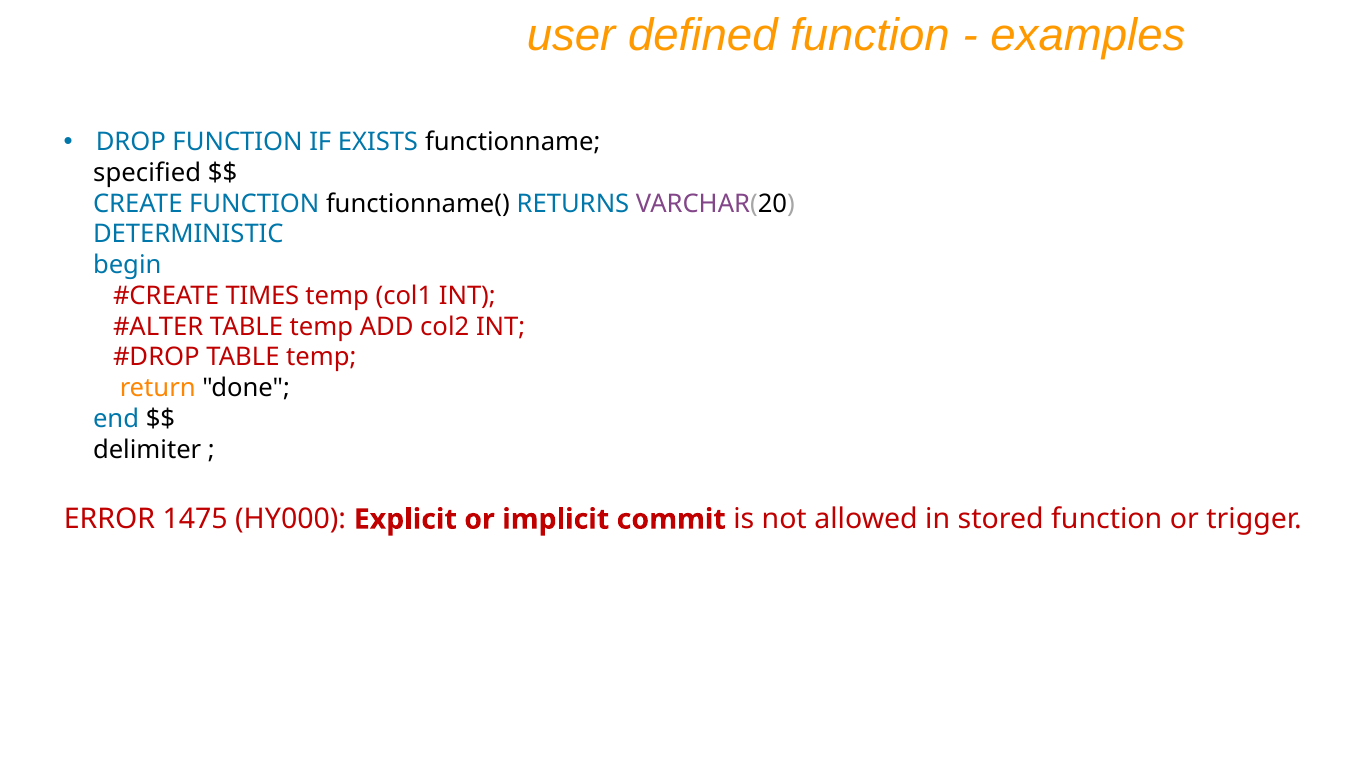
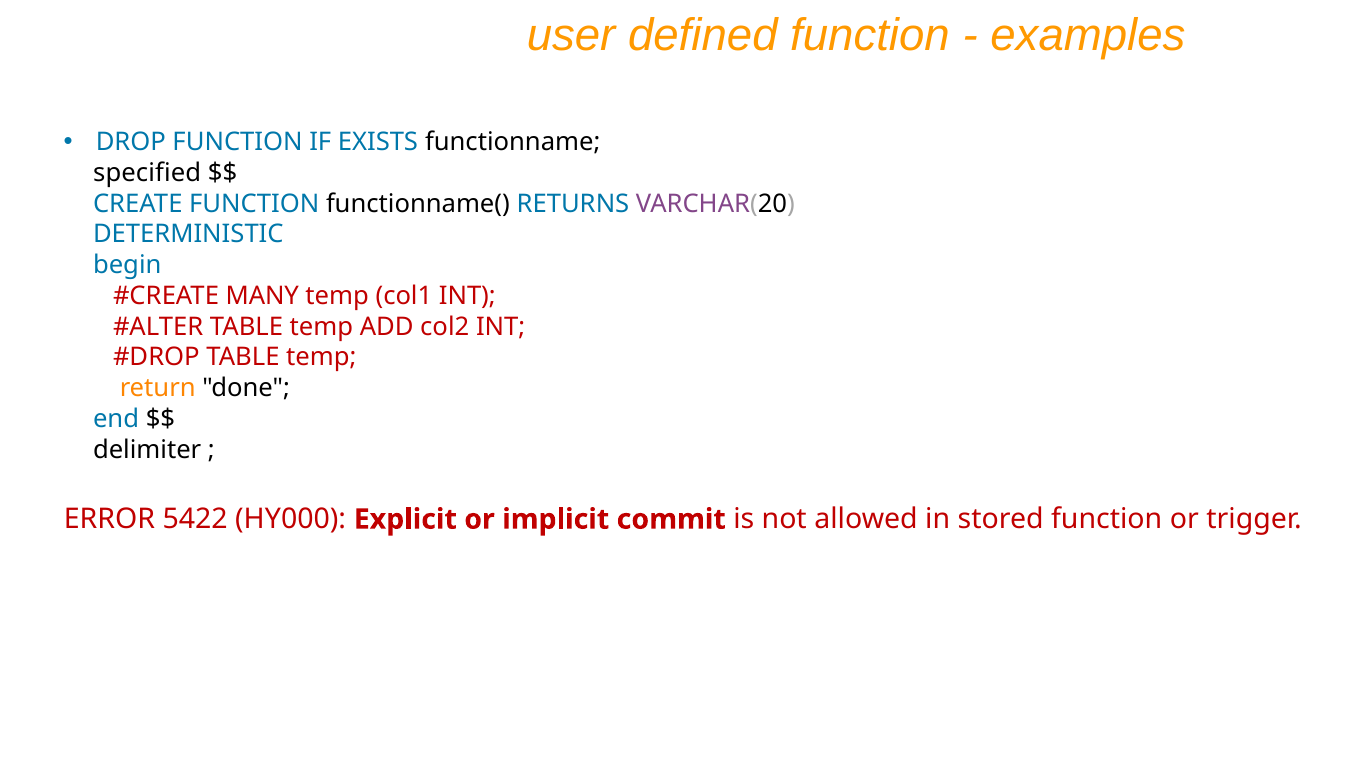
TIMES: TIMES -> MANY (262, 296)
1475: 1475 -> 5422 (195, 519)
